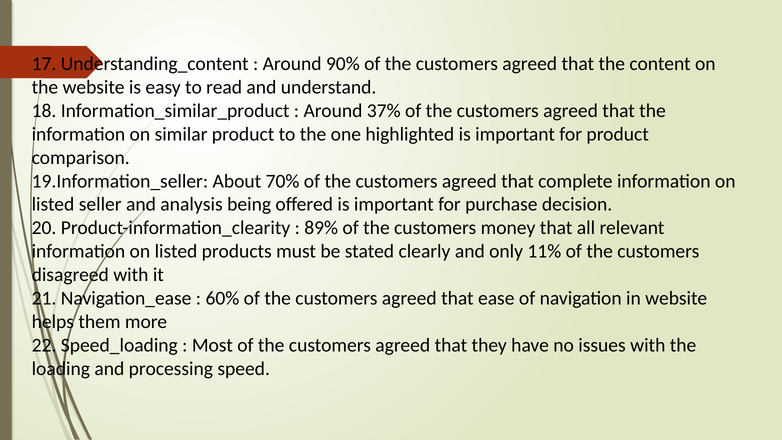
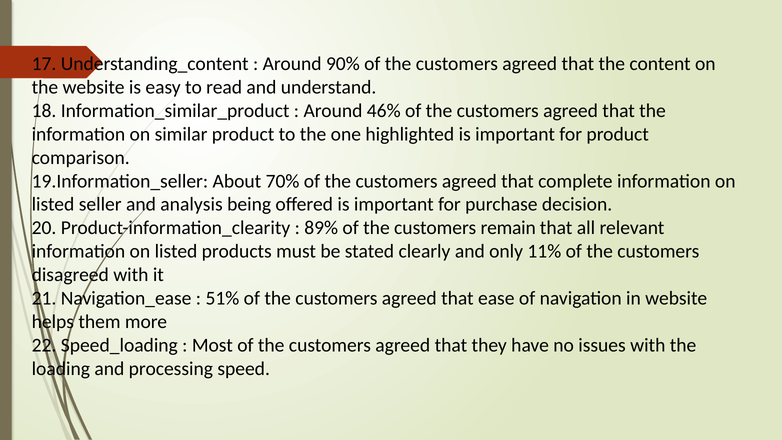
37%: 37% -> 46% (384, 111)
money: money -> remain (508, 228)
60%: 60% -> 51% (222, 298)
